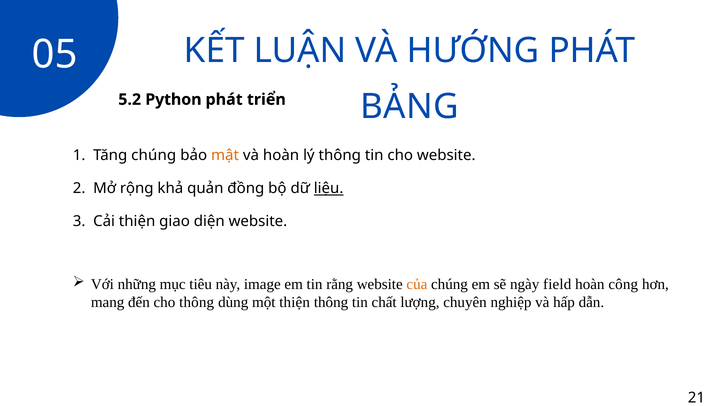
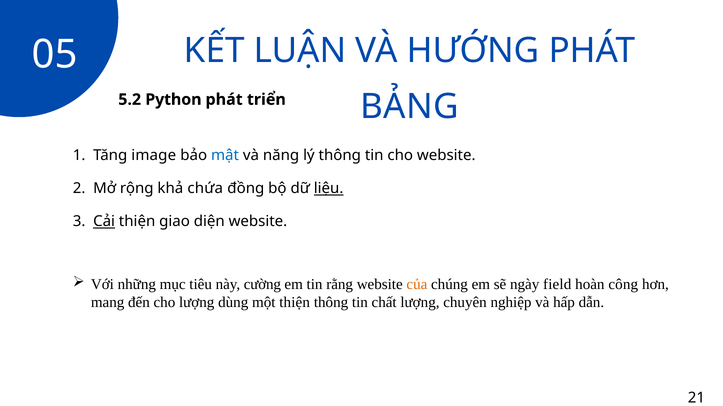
Tăng chúng: chúng -> image (154, 156)
mật colour: orange -> blue (225, 156)
và hoàn: hoàn -> năng (281, 156)
quản: quản -> chứa (205, 189)
Cải underline: none -> present (104, 222)
image: image -> cường (262, 285)
cho thông: thông -> lượng (197, 303)
